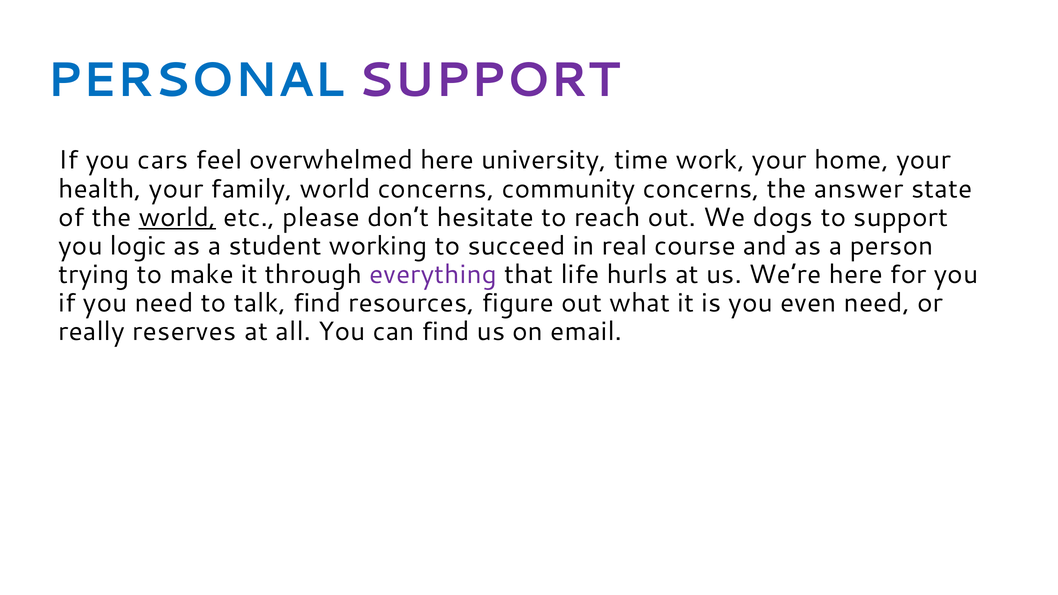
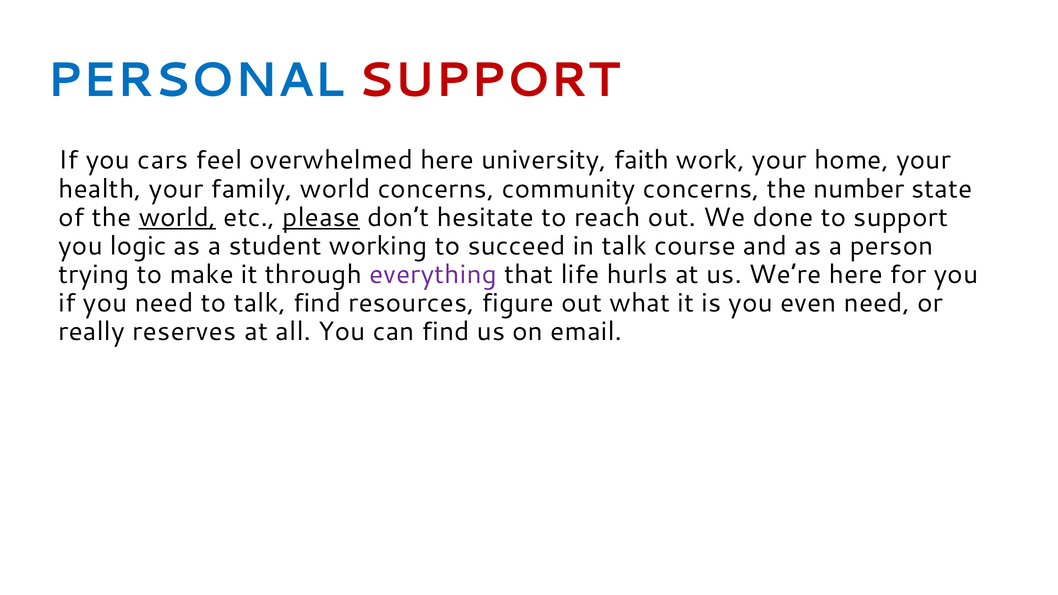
SUPPORT colour: purple -> red (489, 80)
time: time -> faith (641, 160)
answer: answer -> number (859, 189)
please underline: none -> present (321, 217)
dogs: dogs -> done (783, 217)
in real: real -> talk (624, 246)
